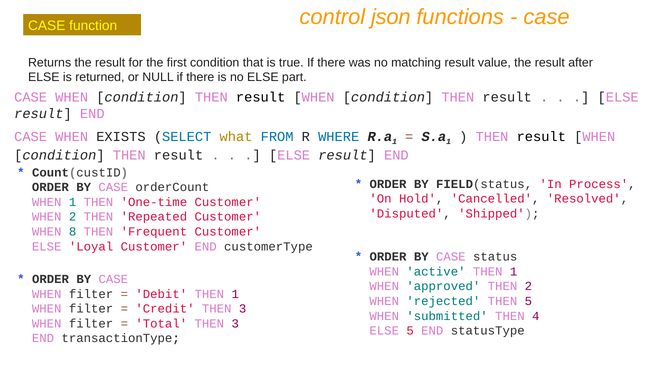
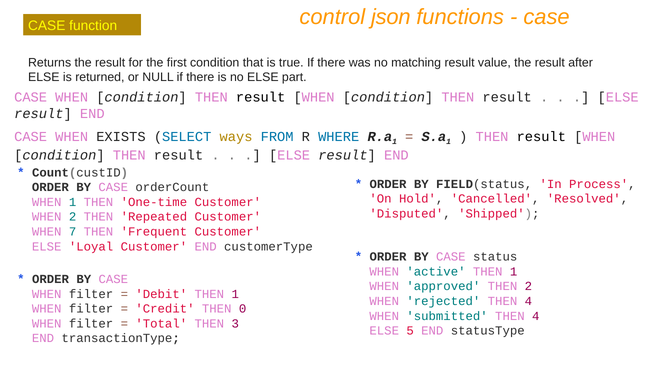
what: what -> ways (236, 136)
8: 8 -> 7 (73, 231)
rejected THEN 5: 5 -> 4 (528, 301)
Credit THEN 3: 3 -> 0 (243, 308)
